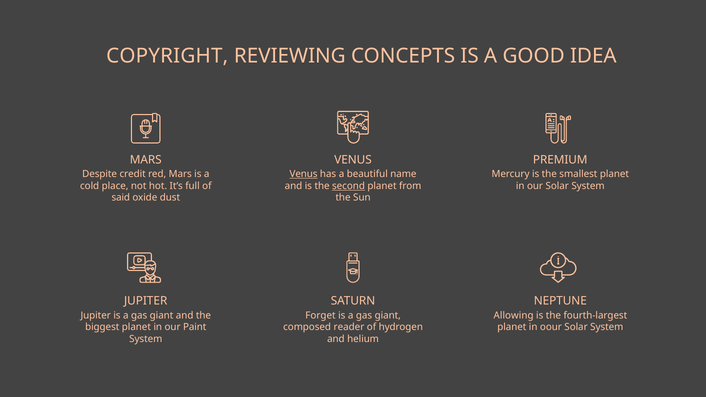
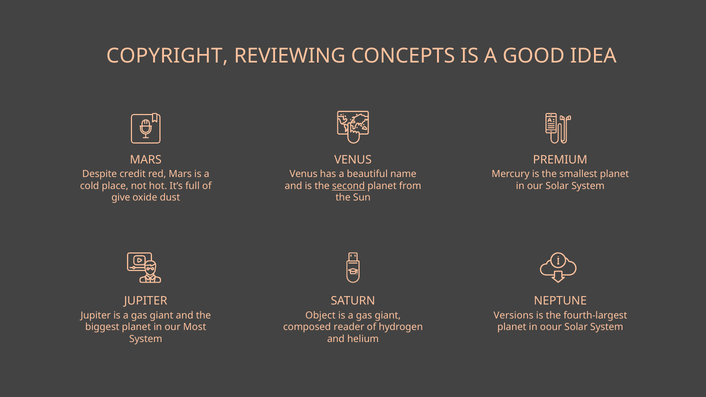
Venus underline: present -> none (304, 174)
said: said -> give (121, 198)
Forget: Forget -> Object (320, 315)
Allowing: Allowing -> Versions (514, 315)
Paint: Paint -> Most (195, 327)
